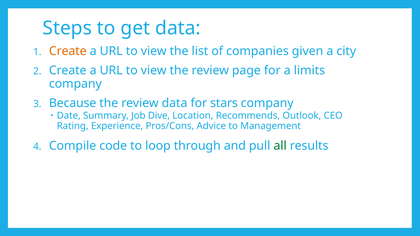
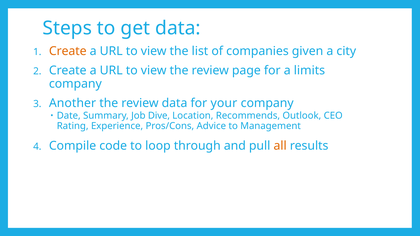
Because: Because -> Another (73, 103)
stars: stars -> your (224, 103)
all colour: green -> orange (280, 146)
